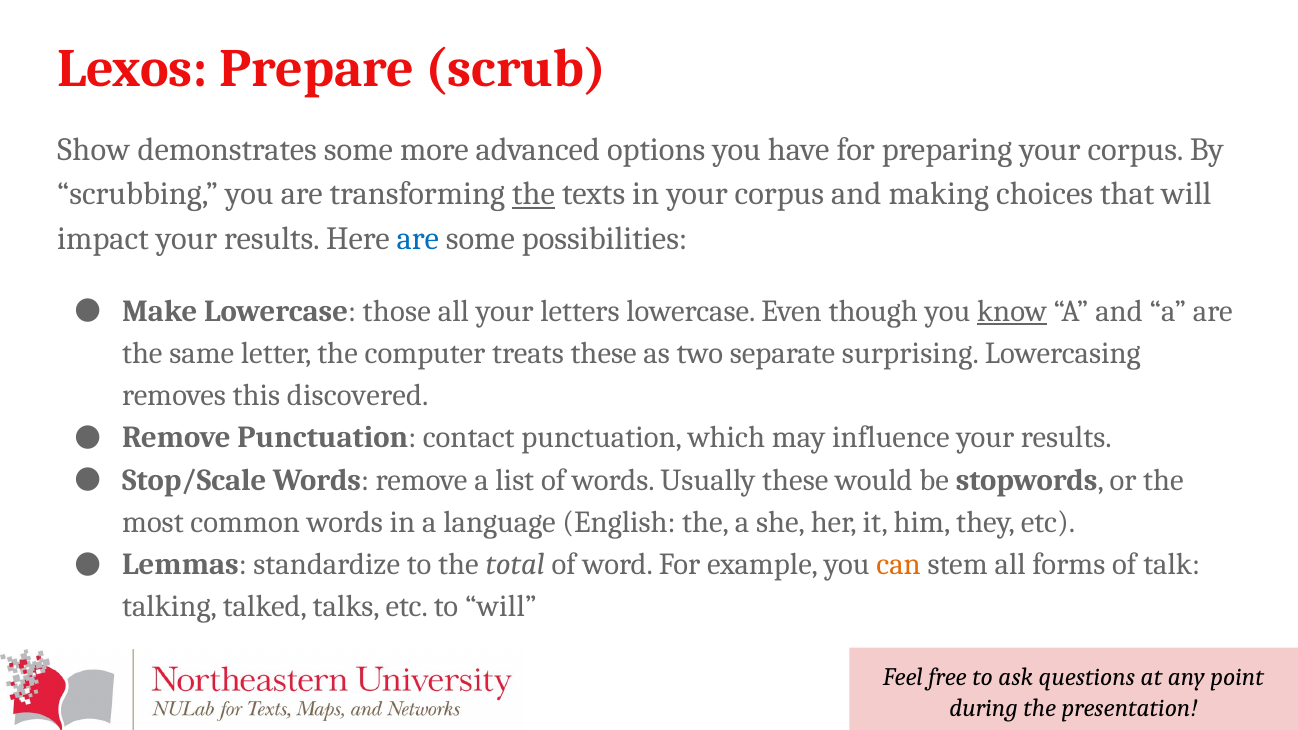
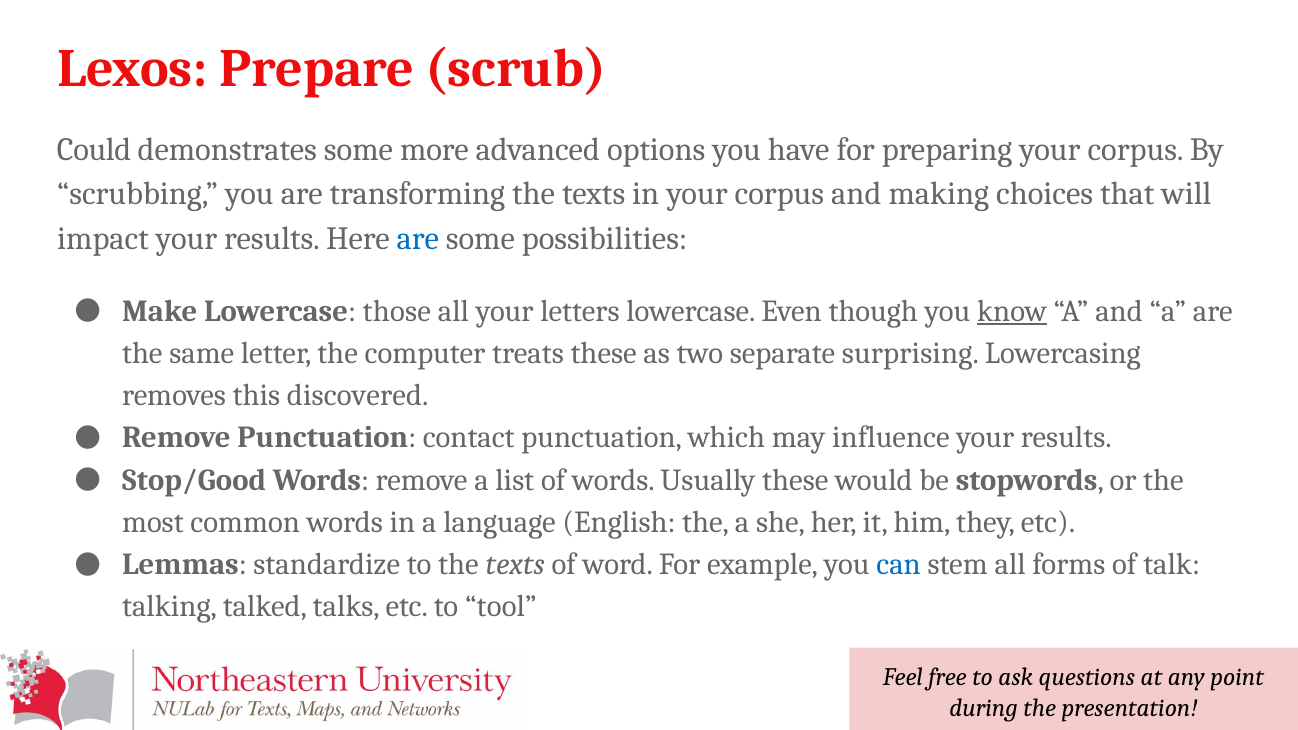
Show: Show -> Could (94, 149)
the underline: present -> none (534, 194)
Stop/Scale: Stop/Scale -> Stop/Good (194, 480)
to the total: total -> texts (515, 565)
can colour: orange -> blue (899, 565)
to will: will -> tool (501, 607)
